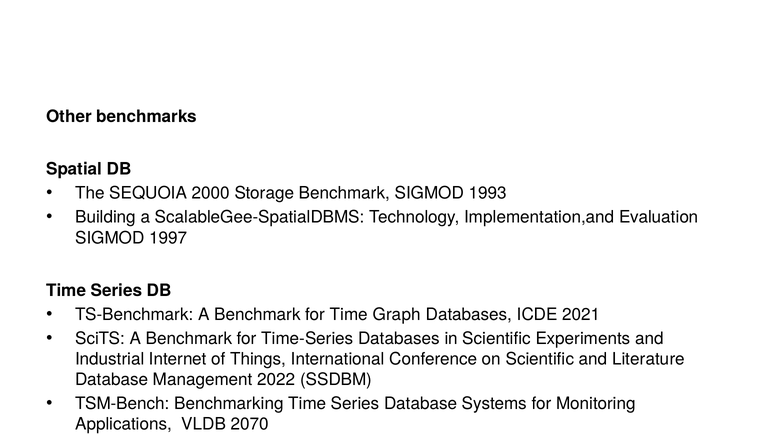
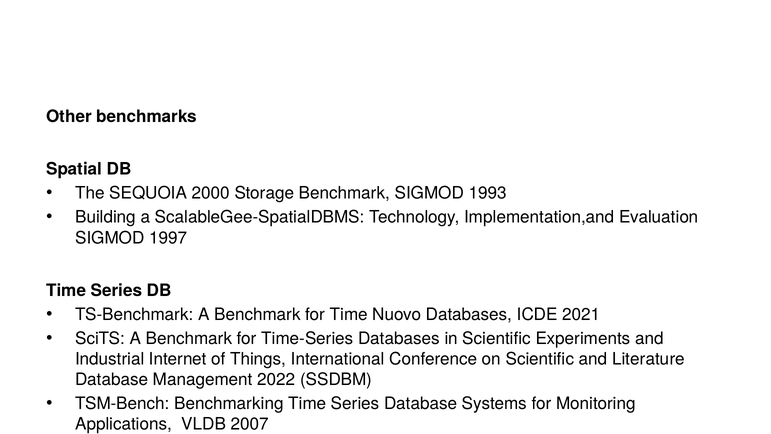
Graph: Graph -> Nuovo (397, 314)
2070: 2070 -> 2007 (250, 424)
